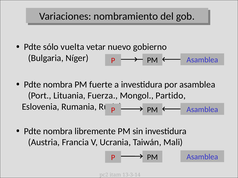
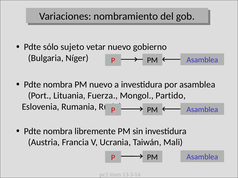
vuelta: vuelta -> sujeto (72, 47)
PM fuerte: fuerte -> nuevo (101, 85)
